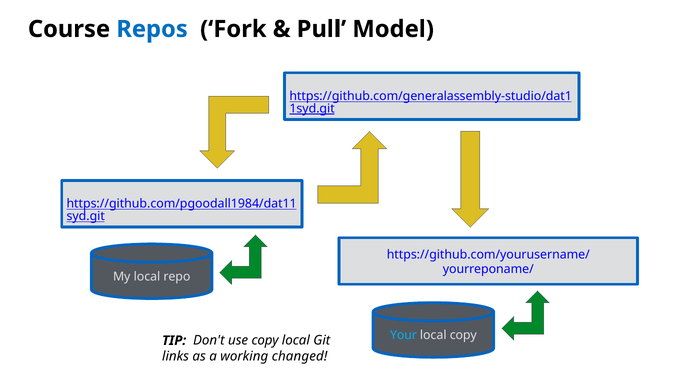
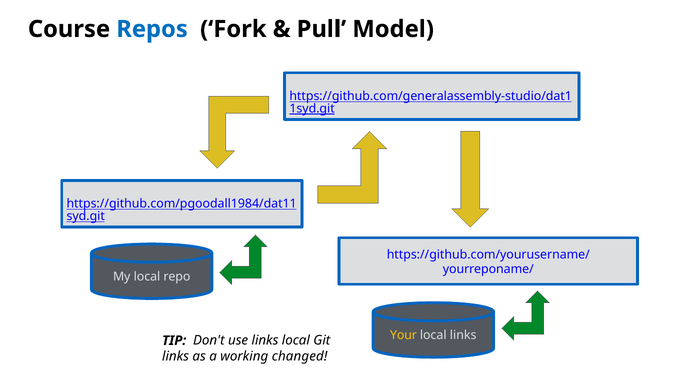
Your colour: light blue -> yellow (404, 335)
local copy: copy -> links (463, 335)
use copy: copy -> links (265, 340)
